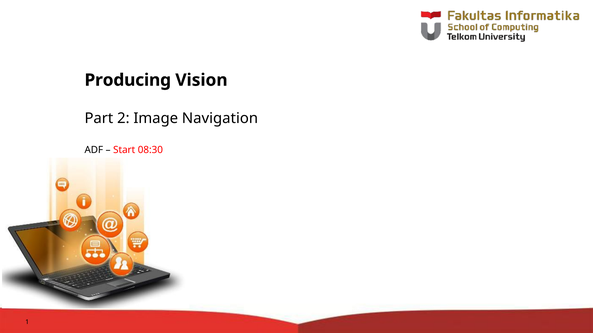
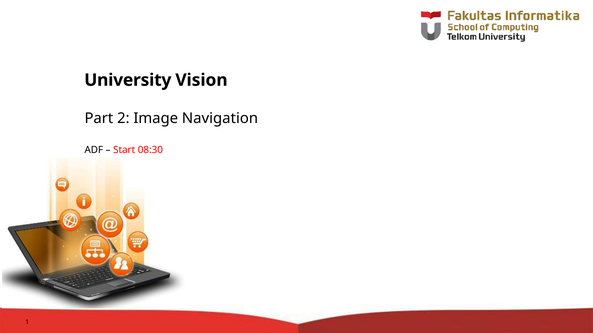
Producing: Producing -> University (128, 80)
